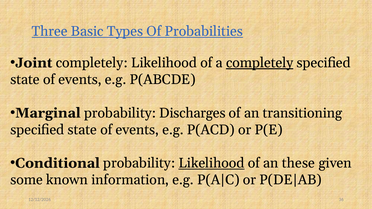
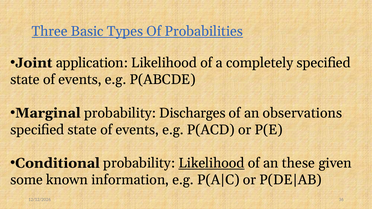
Joint completely: completely -> application (92, 63)
completely underline: present -> none (260, 63)
transitioning: transitioning -> observations (302, 113)
